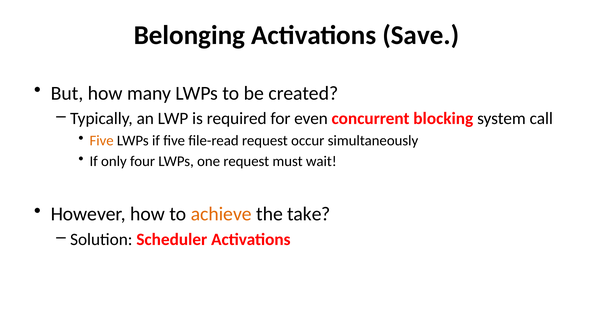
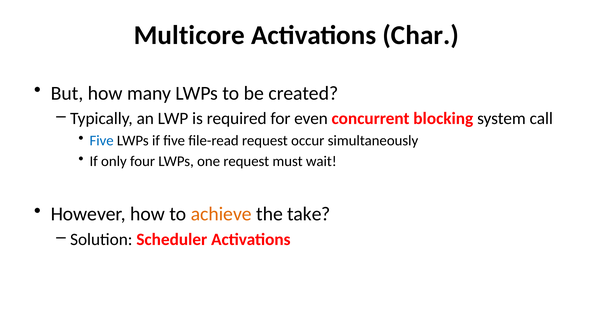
Belonging: Belonging -> Multicore (189, 35)
Save: Save -> Char (421, 35)
Five colour: orange -> blue (102, 141)
